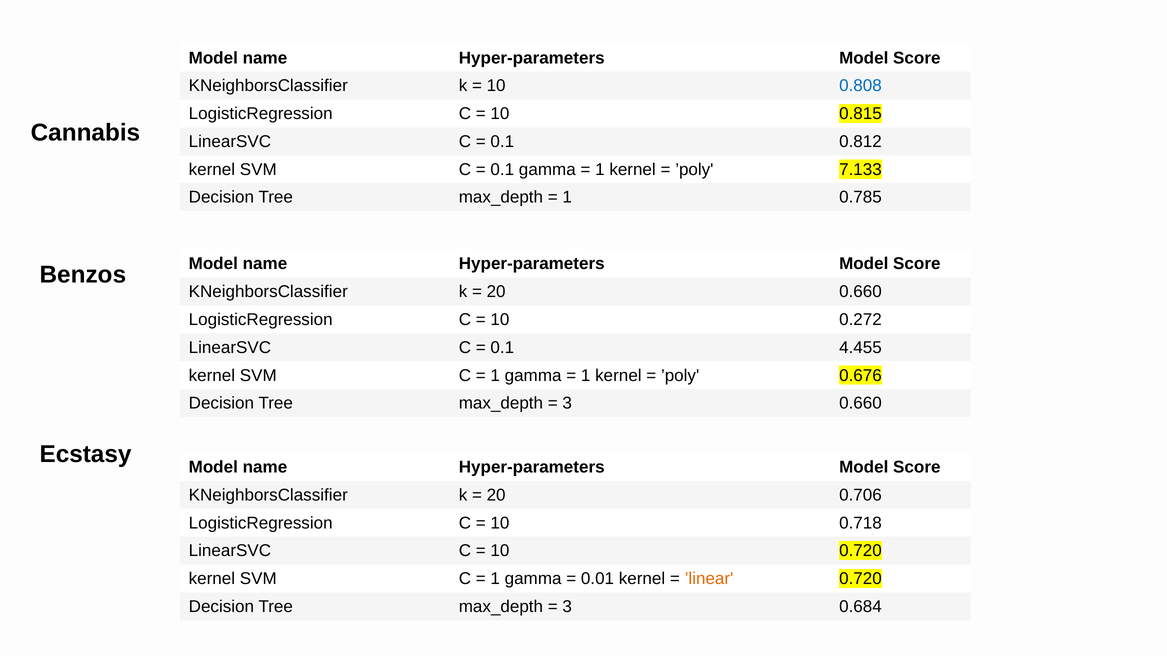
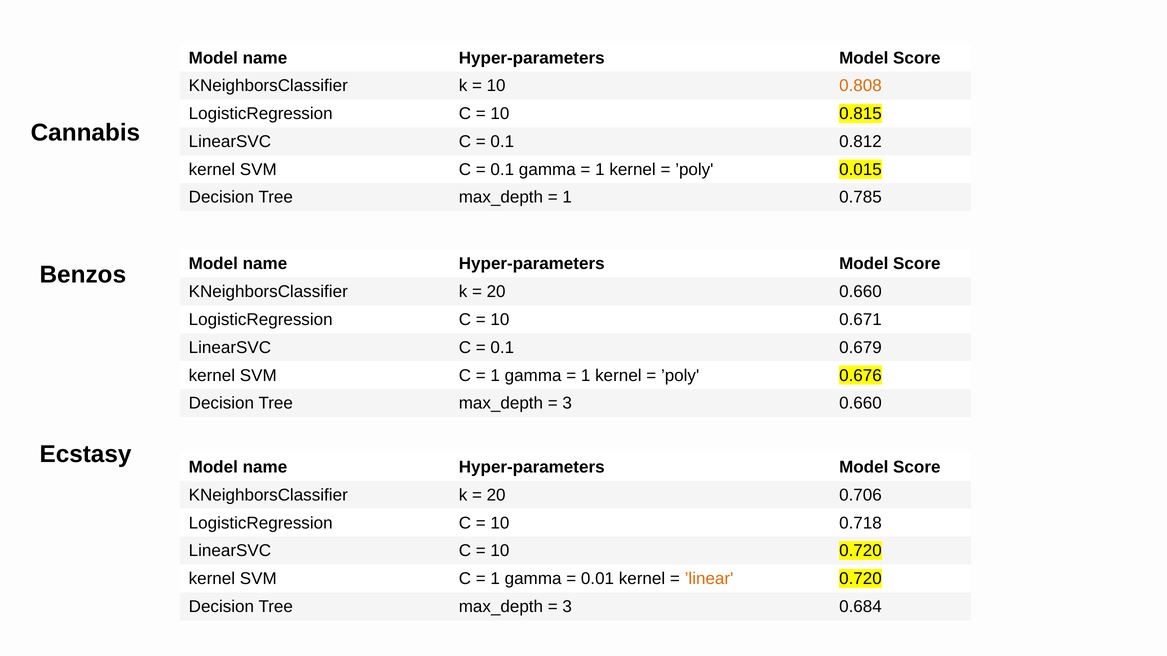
0.808 colour: blue -> orange (860, 86)
7.133: 7.133 -> 0.015 (860, 170)
0.272: 0.272 -> 0.671 (860, 320)
4.455: 4.455 -> 0.679 (860, 348)
